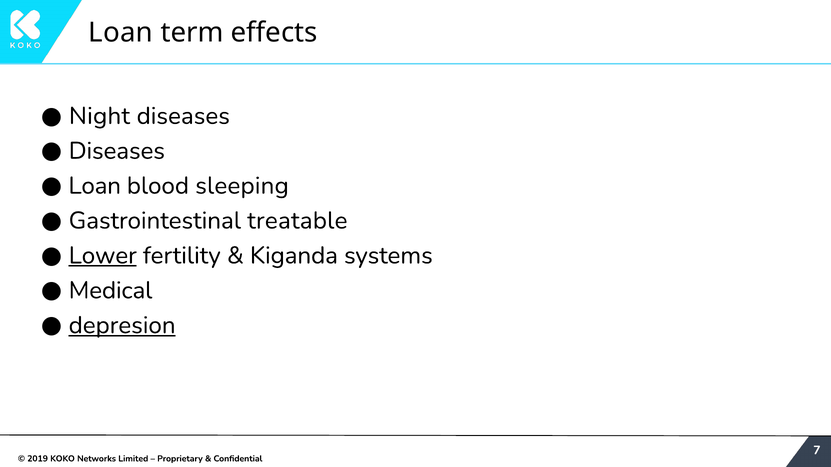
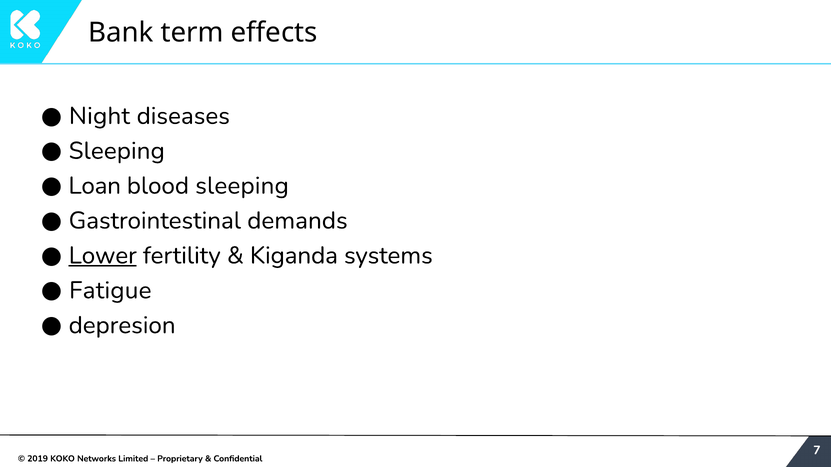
Loan: Loan -> Bank (121, 33)
Diseases: Diseases -> Sleeping (117, 151)
treatable: treatable -> demands (297, 221)
Medical: Medical -> Fatigue (110, 291)
depresion underline: present -> none (122, 325)
